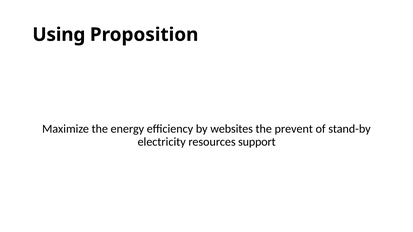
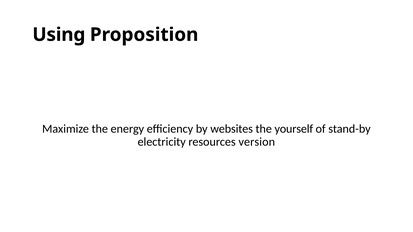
prevent: prevent -> yourself (294, 129)
support: support -> version (257, 142)
